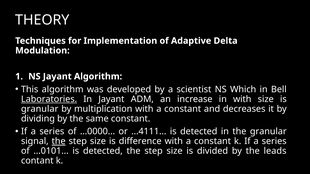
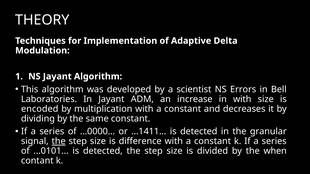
Which: Which -> Errors (243, 90)
Laboratories underline: present -> none (49, 99)
granular: granular -> encoded (40, 109)
…4111…: …4111… -> …1411… (149, 132)
leads: leads -> when (275, 151)
